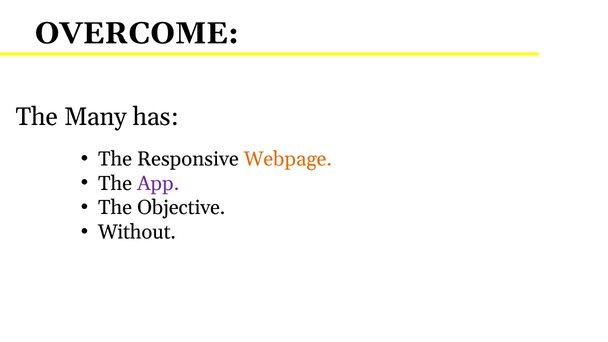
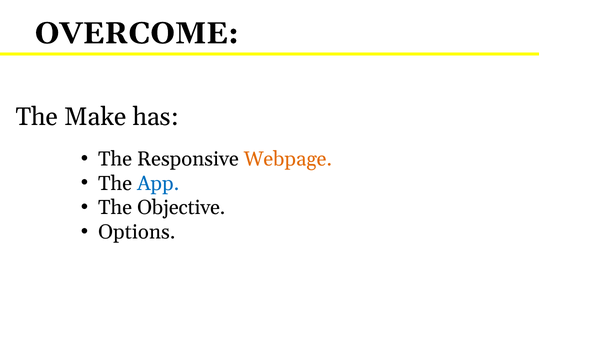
Many: Many -> Make (95, 117)
App colour: purple -> blue (158, 183)
Without: Without -> Options (137, 232)
